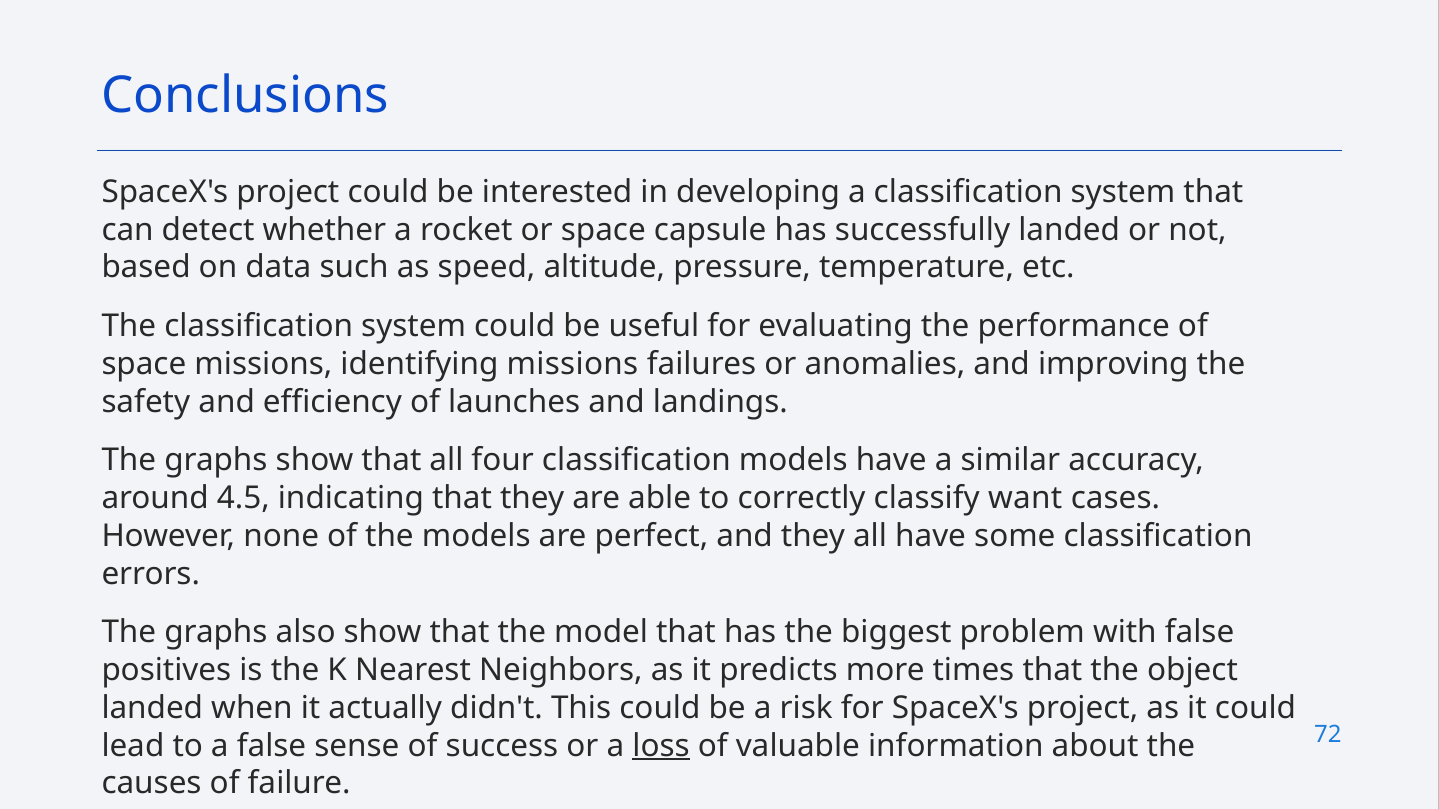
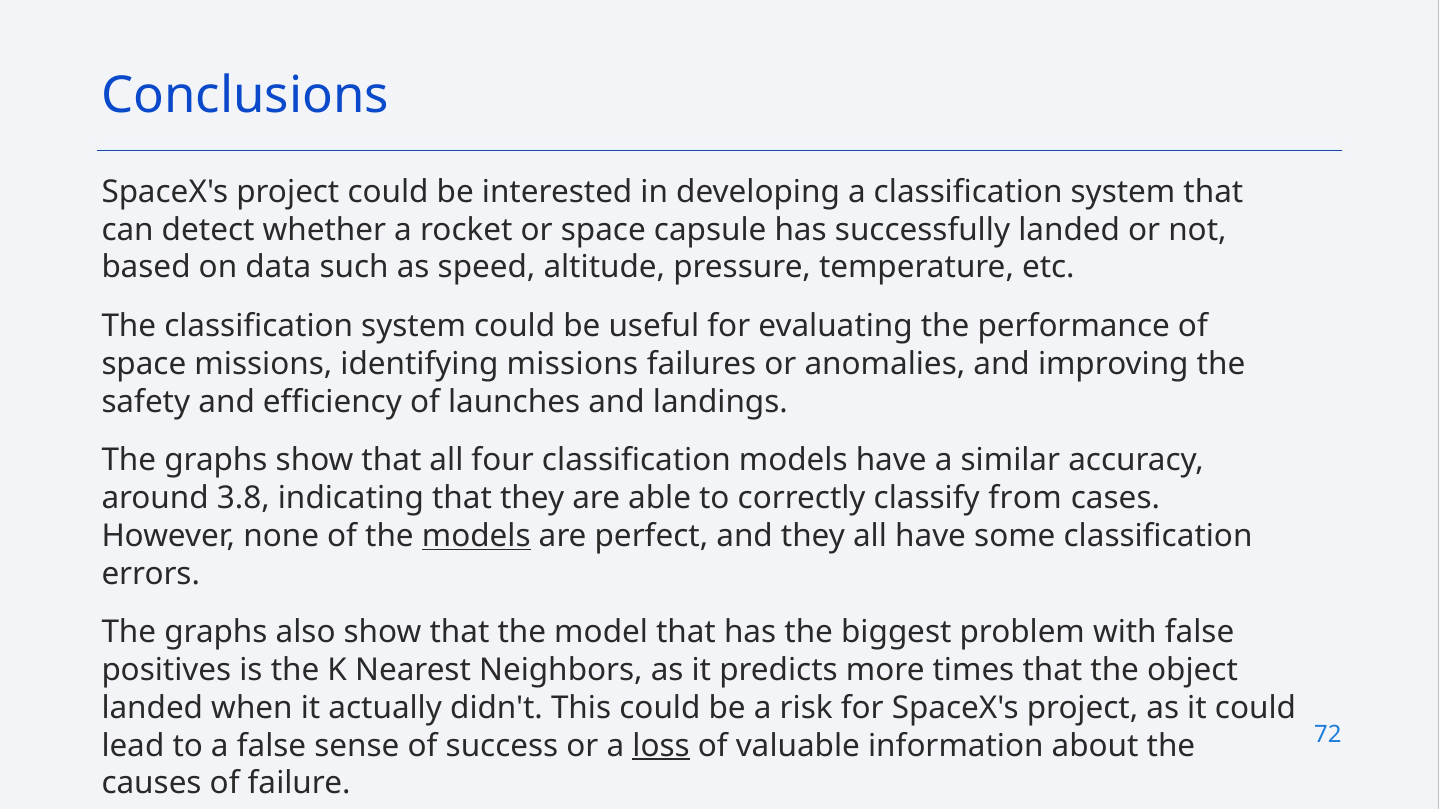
4.5: 4.5 -> 3.8 (243, 498)
want: want -> from (1025, 498)
models underline: none -> present (476, 536)
